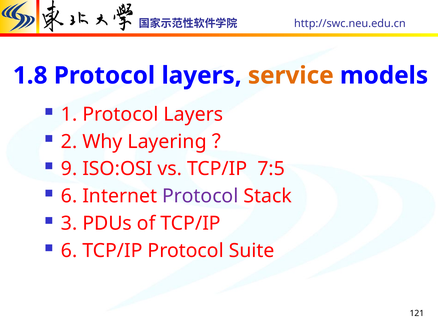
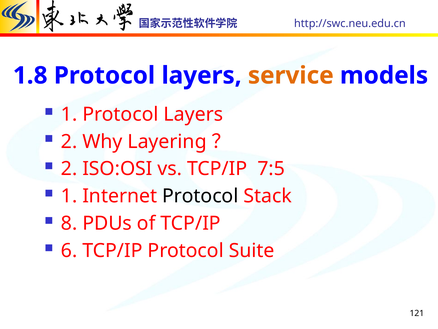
9: 9 -> 2 (69, 169)
6: 6 -> 1 (69, 196)
Protocol colour: purple -> black (200, 196)
3: 3 -> 8 (69, 223)
